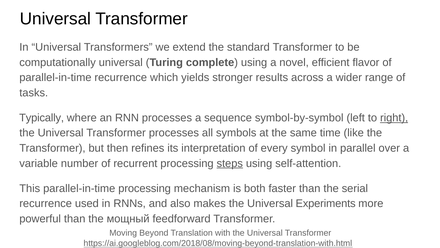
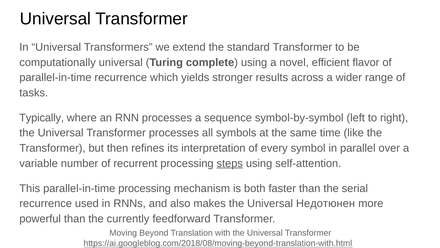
right underline: present -> none (394, 118)
Experiments: Experiments -> Недотюнен (326, 203)
мощный: мощный -> currently (128, 218)
